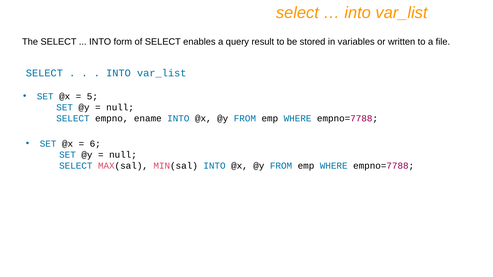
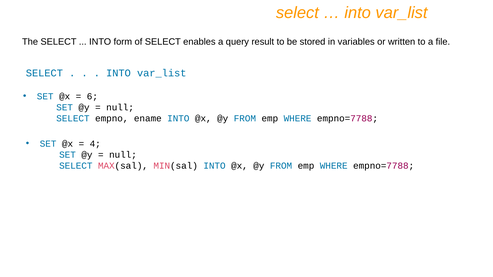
5: 5 -> 6 (92, 97)
6: 6 -> 4 (95, 144)
